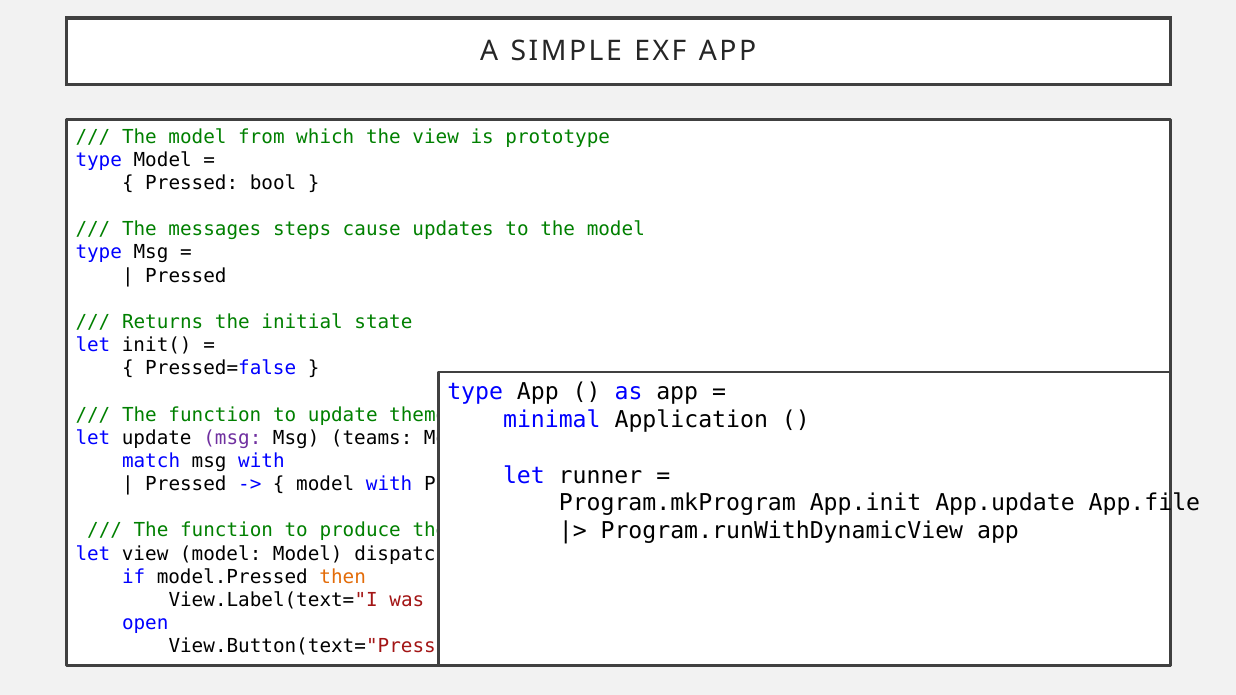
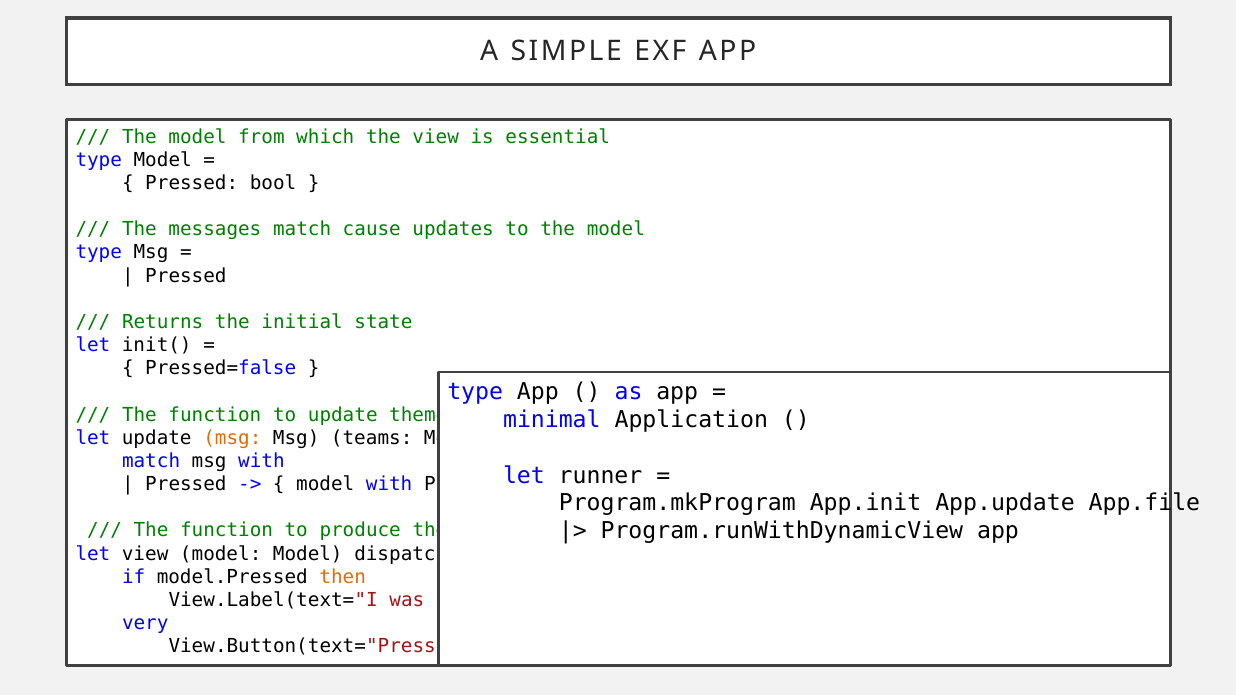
prototype: prototype -> essential (558, 137)
messages steps: steps -> match (302, 230)
msg colour: purple -> orange (232, 438)
open: open -> very (145, 624)
